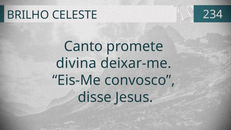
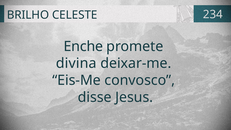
Canto: Canto -> Enche (83, 46)
